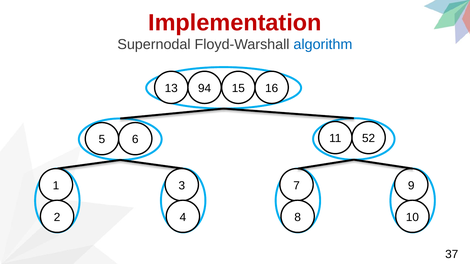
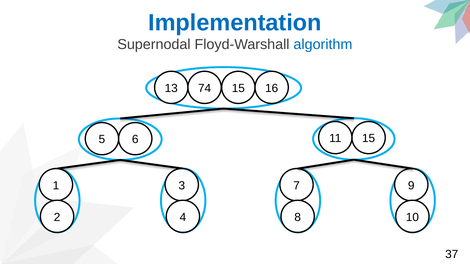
Implementation colour: red -> blue (235, 23)
94: 94 -> 74 (205, 88)
11 52: 52 -> 15 (369, 139)
